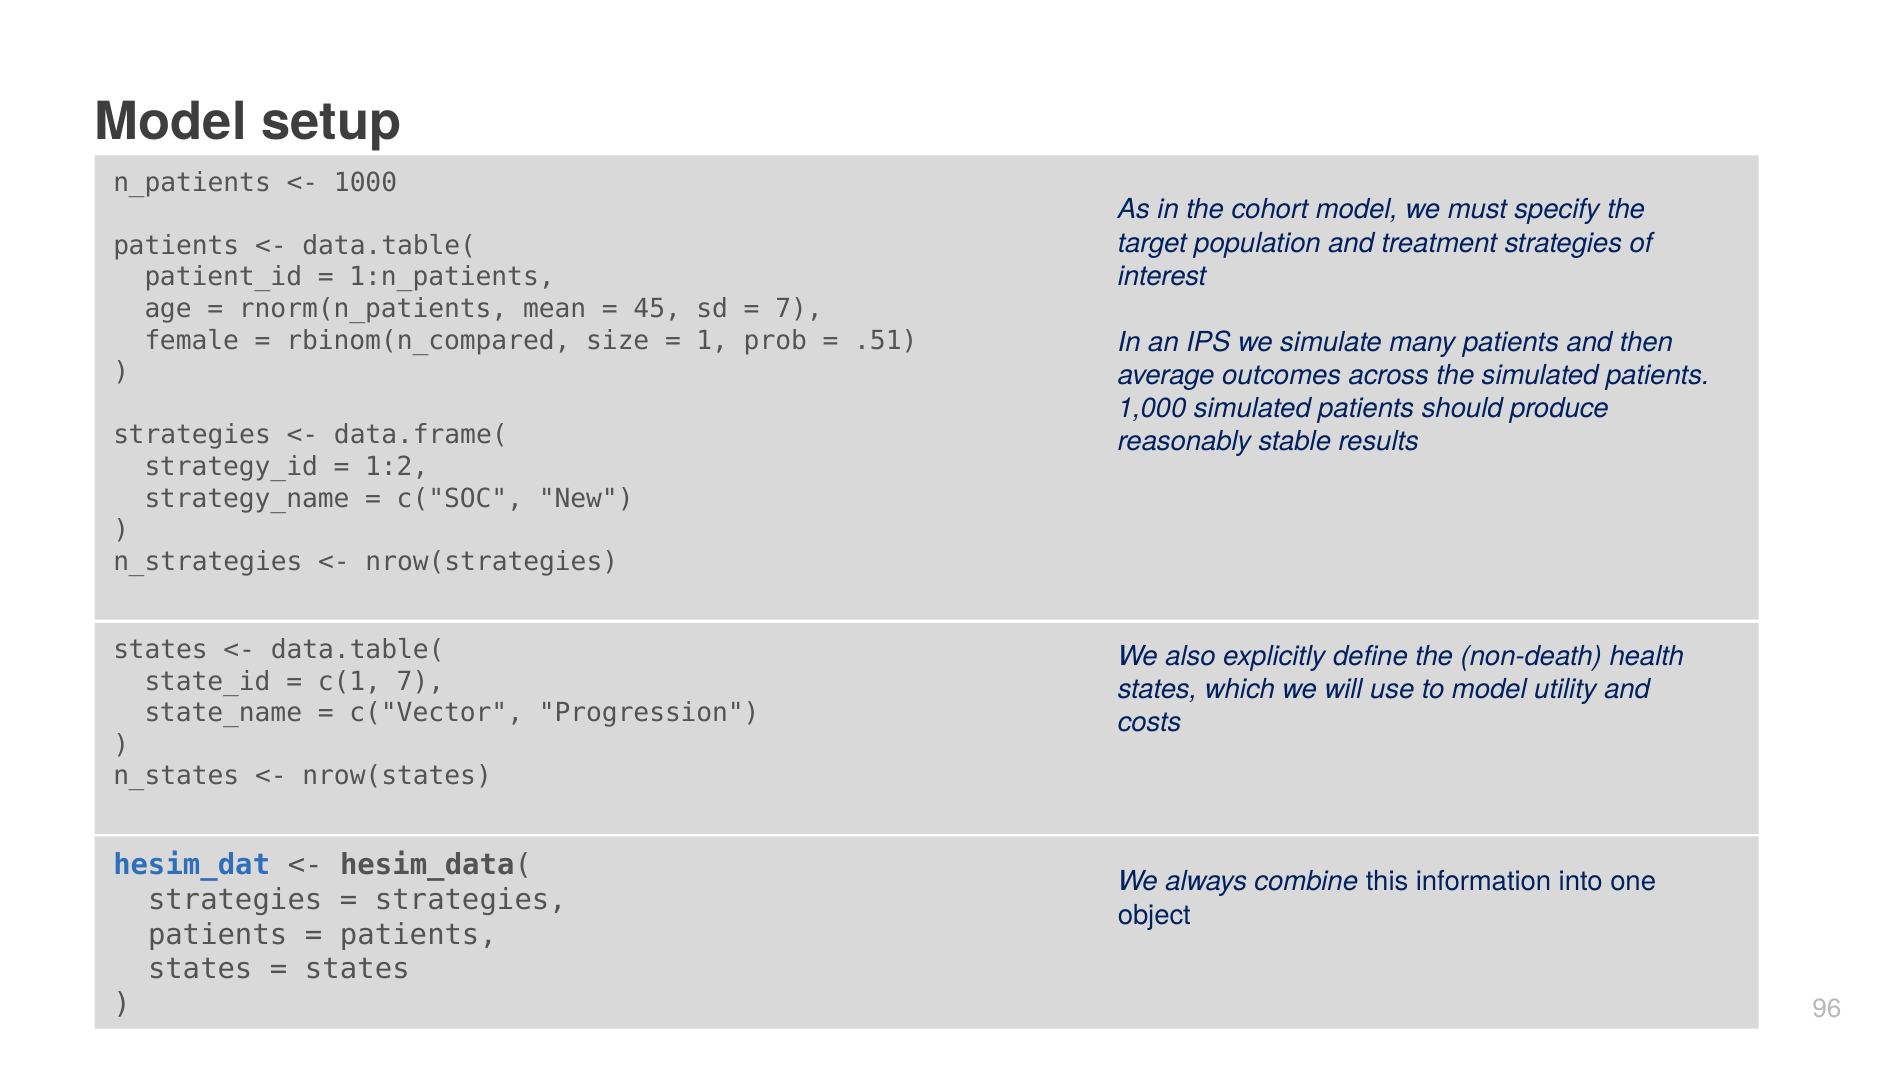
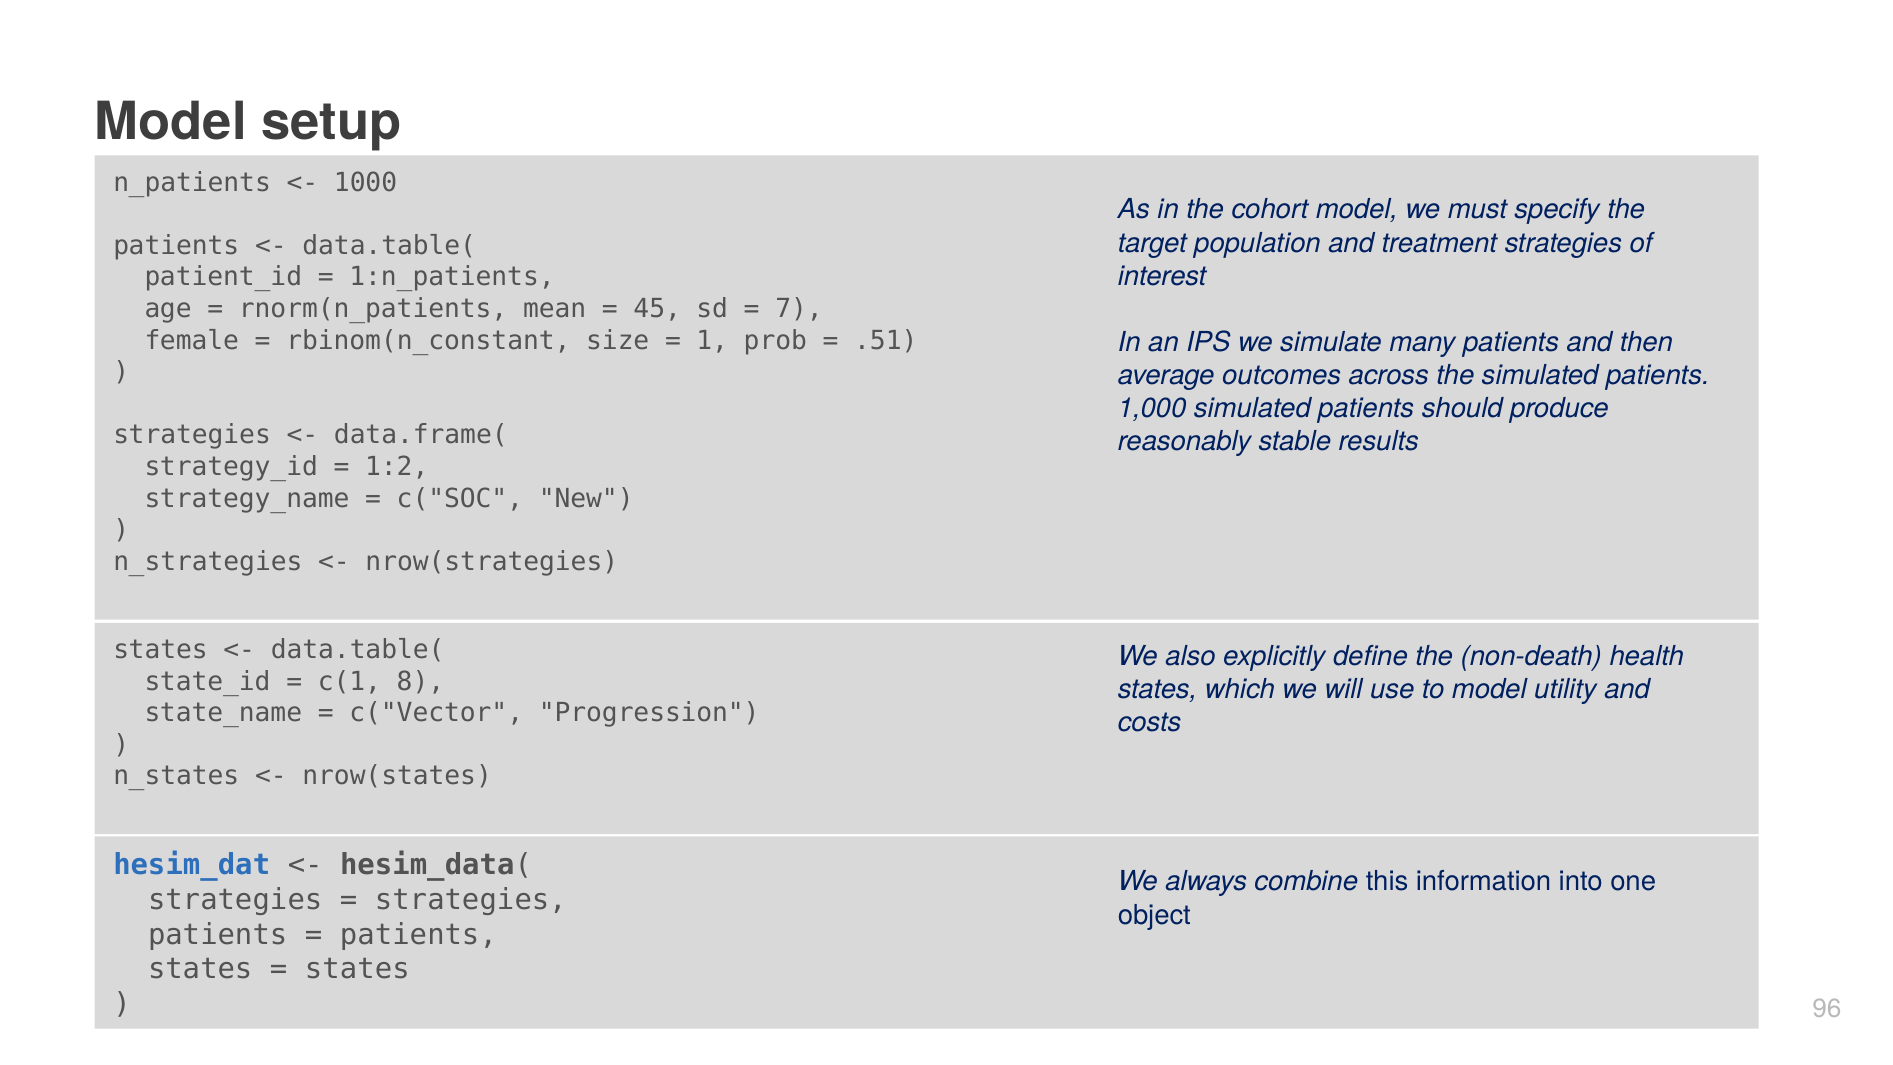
rbinom(n_compared: rbinom(n_compared -> rbinom(n_constant (428, 340)
c(1 7: 7 -> 8 (420, 681)
